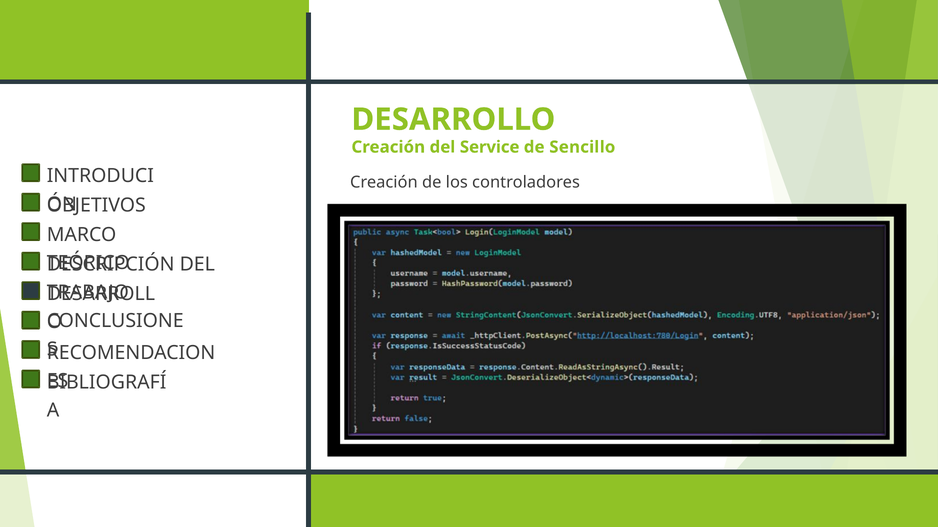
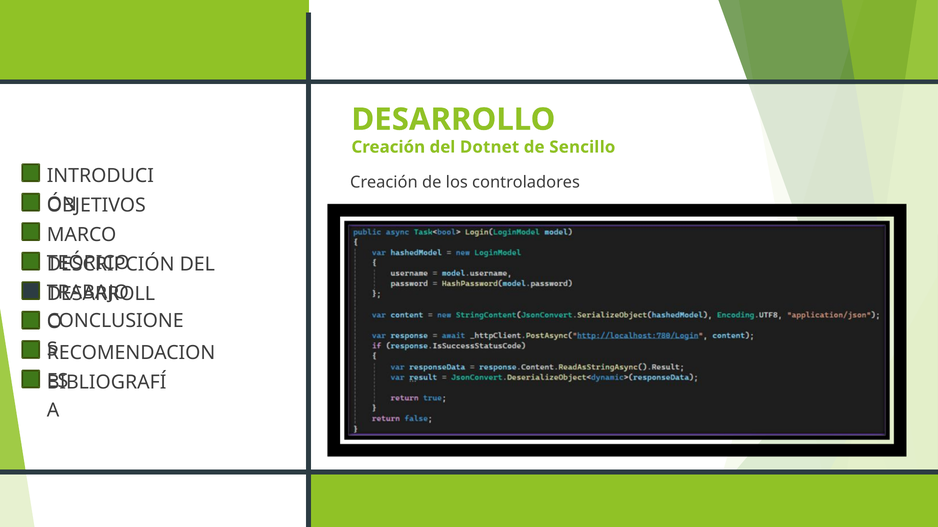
Service: Service -> Dotnet (490, 147)
